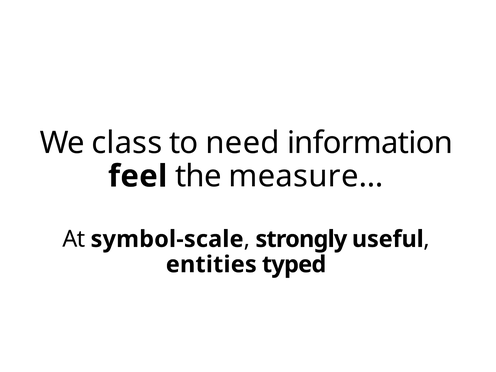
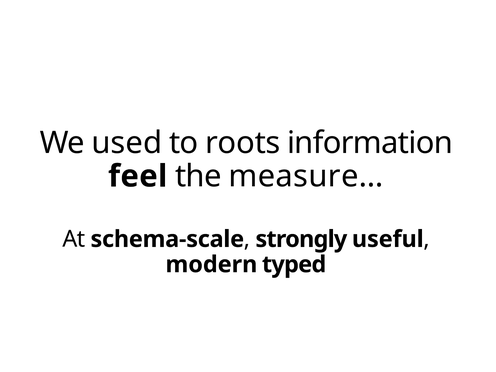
class: class -> used (127, 143)
need: need -> roots (243, 143)
symbol-scale: symbol-scale -> schema-scale (167, 239)
entities: entities -> modern (211, 265)
